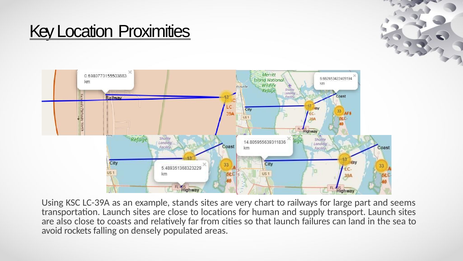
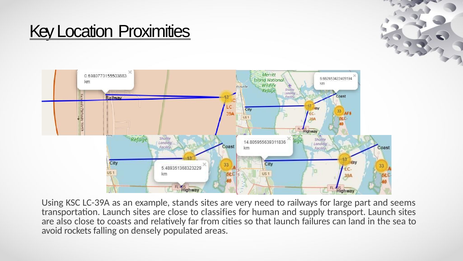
chart: chart -> need (264, 202)
locations: locations -> classifies (219, 212)
